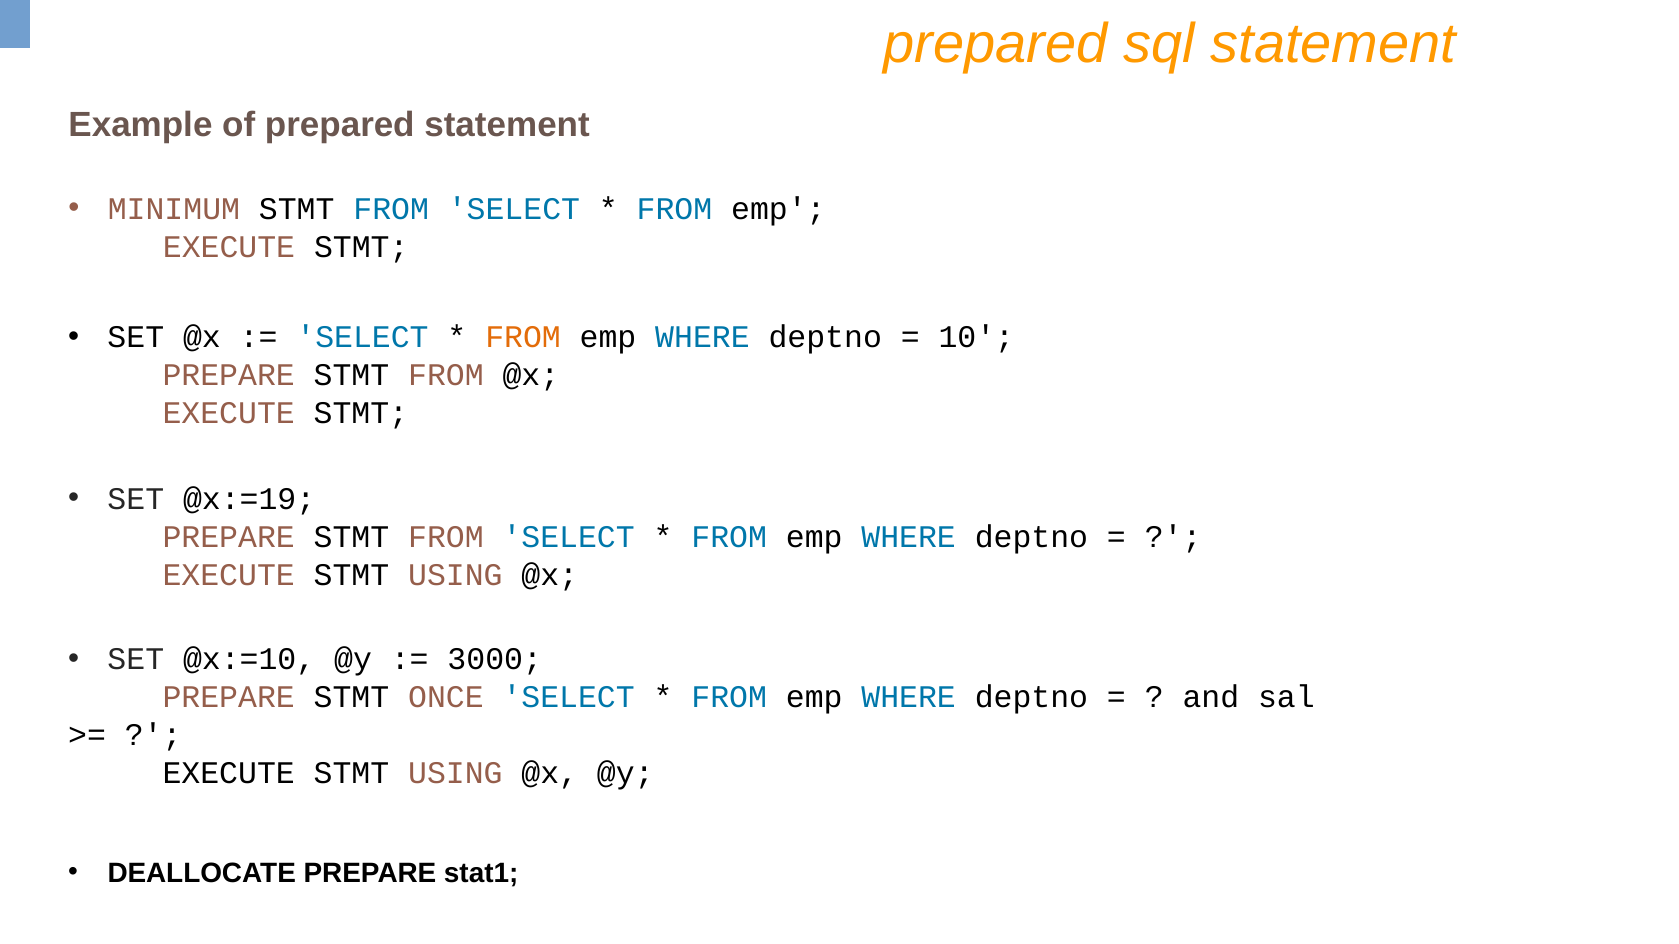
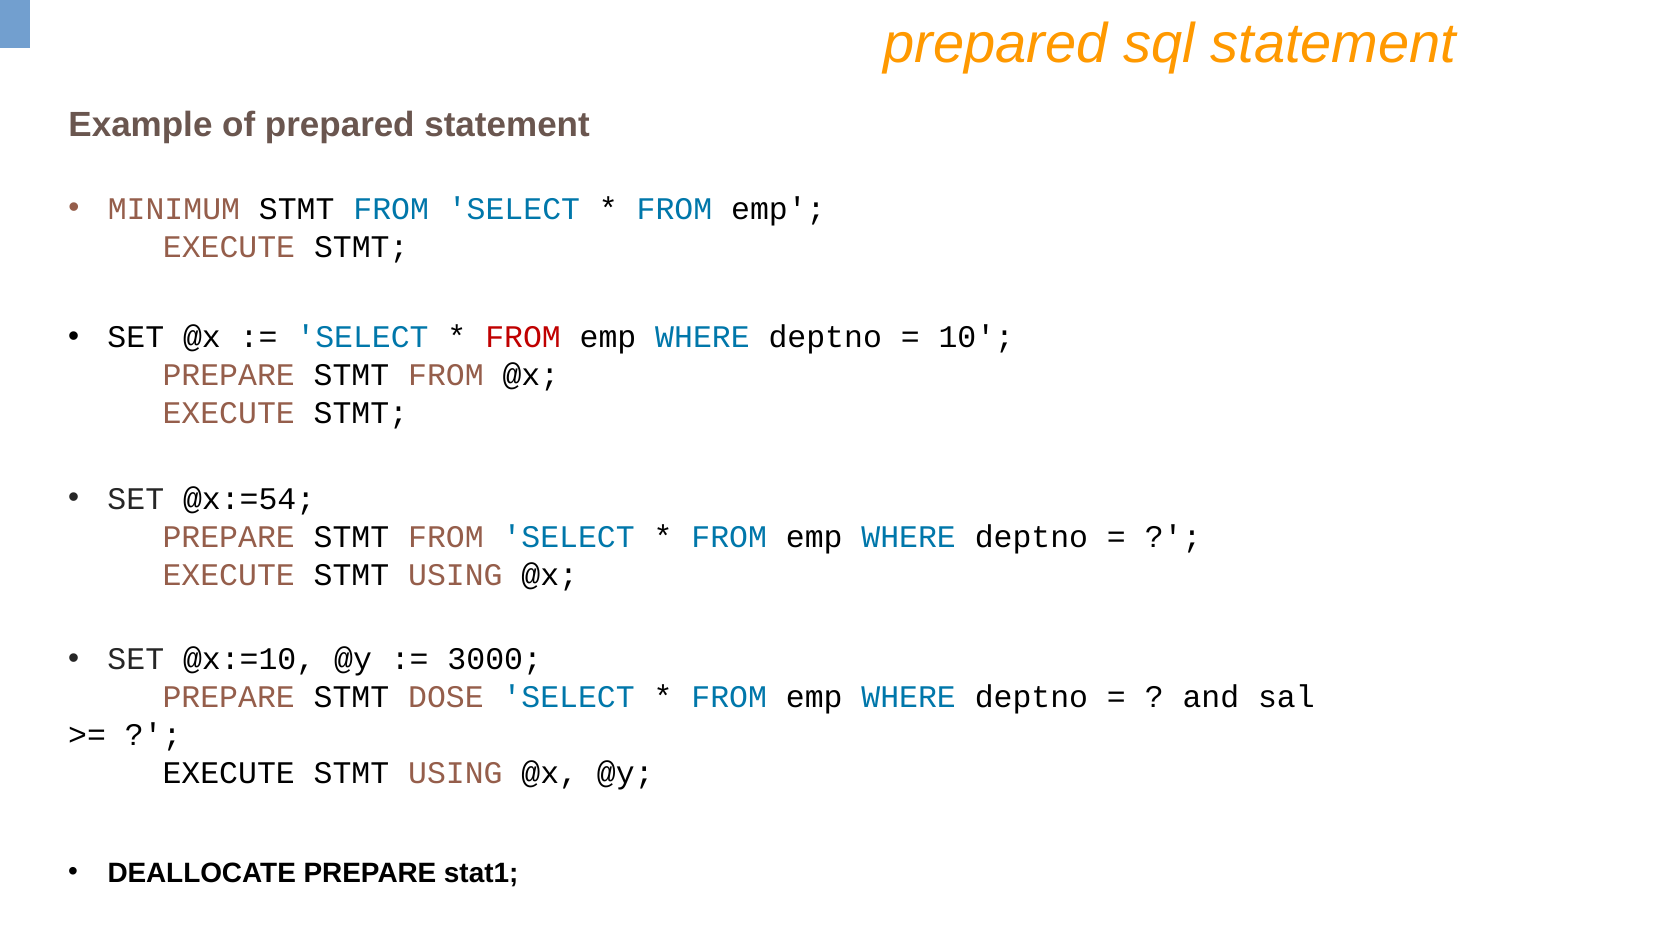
FROM colour: orange -> red (523, 338)
@x:=19: @x:=19 -> @x:=54 (249, 499)
ONCE: ONCE -> DOSE (446, 698)
